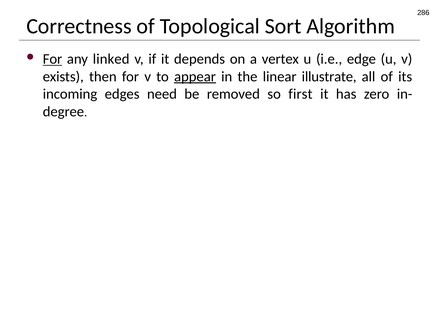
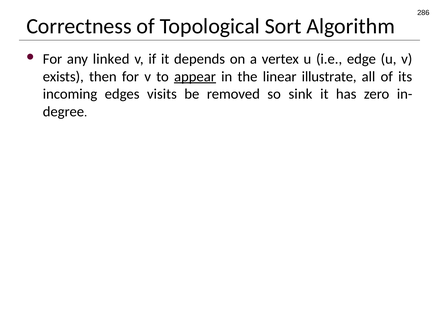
For underline: present -> none (52, 59)
need: need -> visits (162, 94)
first: first -> sink (300, 94)
